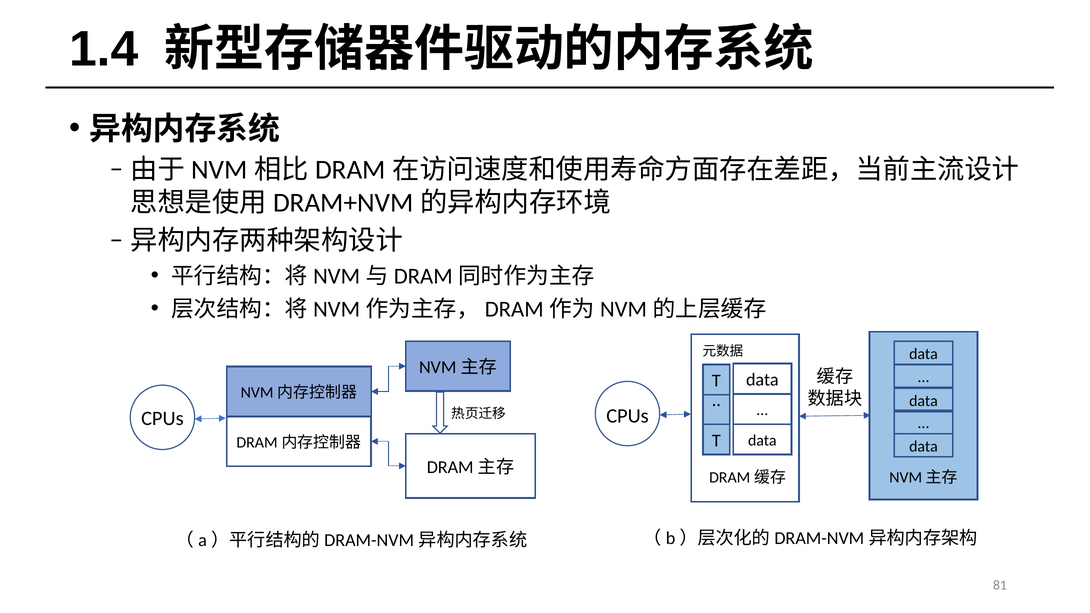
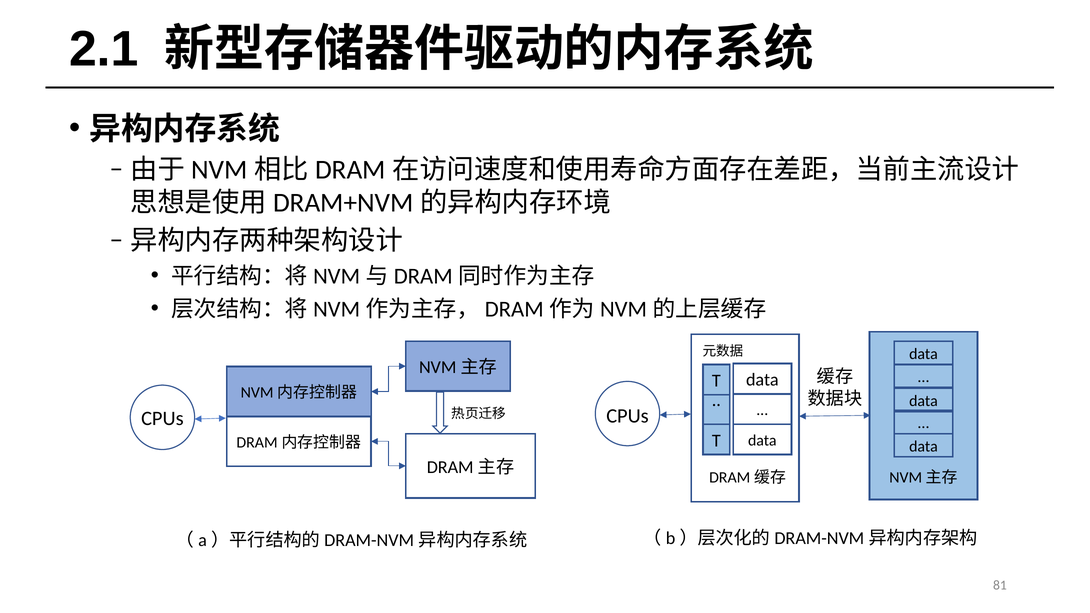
1.4: 1.4 -> 2.1 (104, 49)
